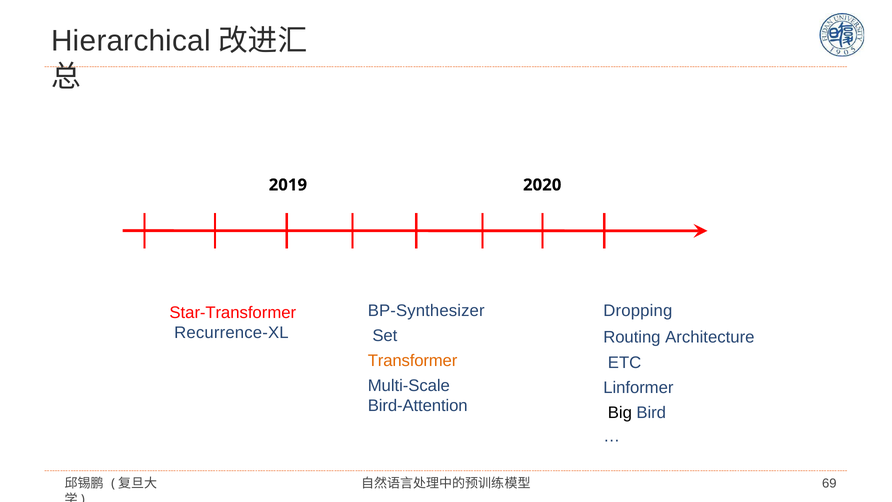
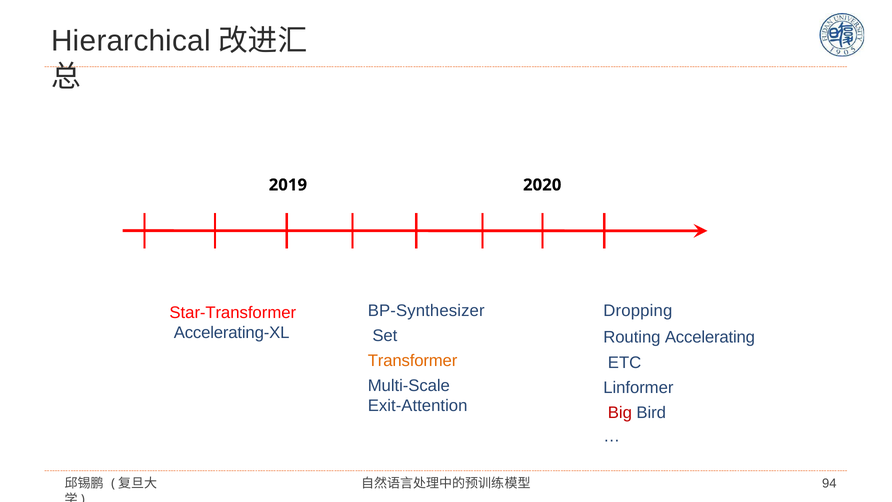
Recurrence-XL: Recurrence-XL -> Accelerating-XL (232, 333)
Architecture: Architecture -> Accelerating (710, 337)
Bird-Attention: Bird-Attention -> Exit-Attention (418, 406)
Big colour: black -> red (620, 413)
69: 69 -> 94 (829, 483)
